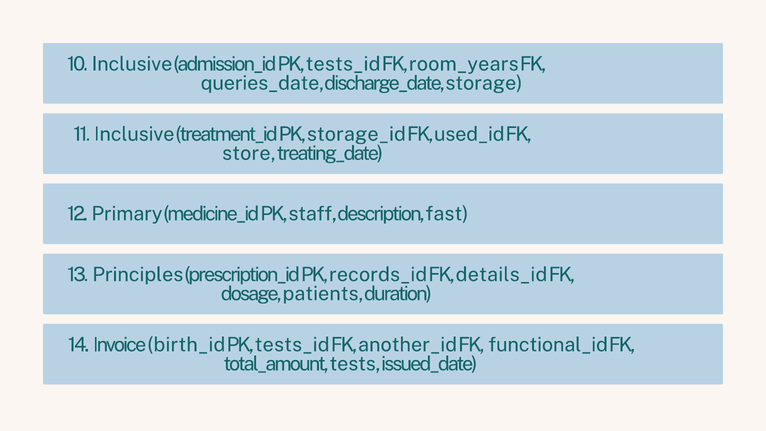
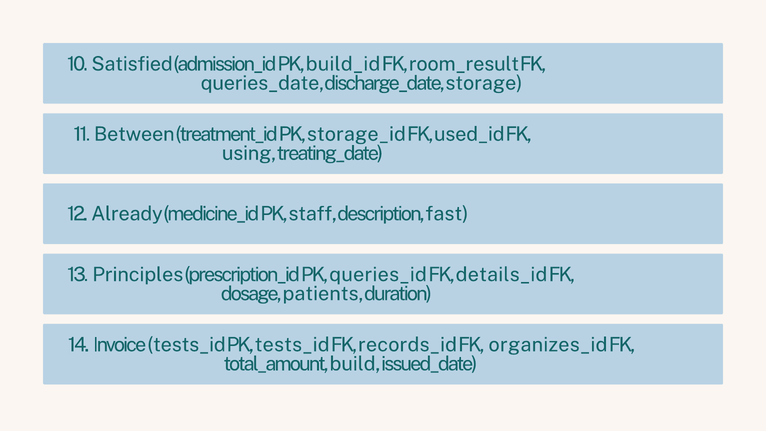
10 Inclusive: Inclusive -> Satisfied (132, 64)
admission_id PK tests_id: tests_id -> build_id (343, 64)
room_years: room_years -> room_result (464, 64)
11 Inclusive: Inclusive -> Between (134, 134)
store: store -> using (249, 153)
Primary: Primary -> Already (127, 214)
records_id: records_id -> queries_id (378, 274)
Invoice birth_id: birth_id -> tests_id (186, 345)
another_id: another_id -> records_id (407, 345)
functional_id: functional_id -> organizes_id (548, 345)
tests: tests -> build (355, 364)
